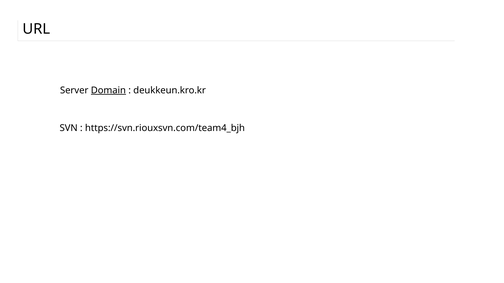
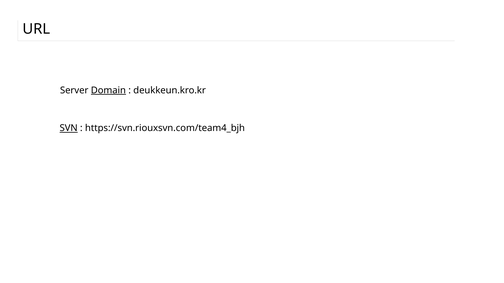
SVN underline: none -> present (69, 128)
